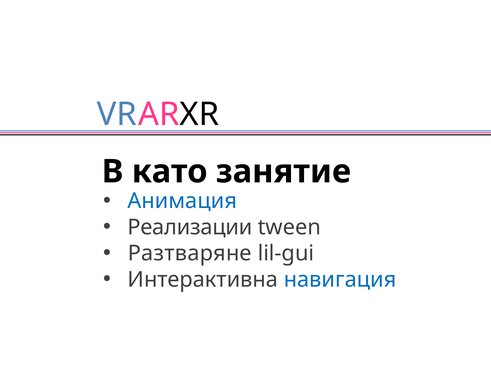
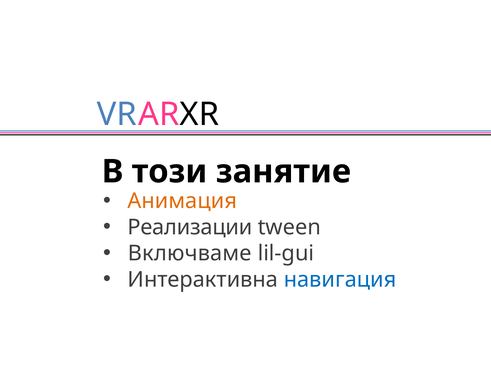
като: като -> този (170, 172)
Анимация colour: blue -> orange (182, 201)
Разтваряне: Разтваряне -> Включваме (190, 254)
